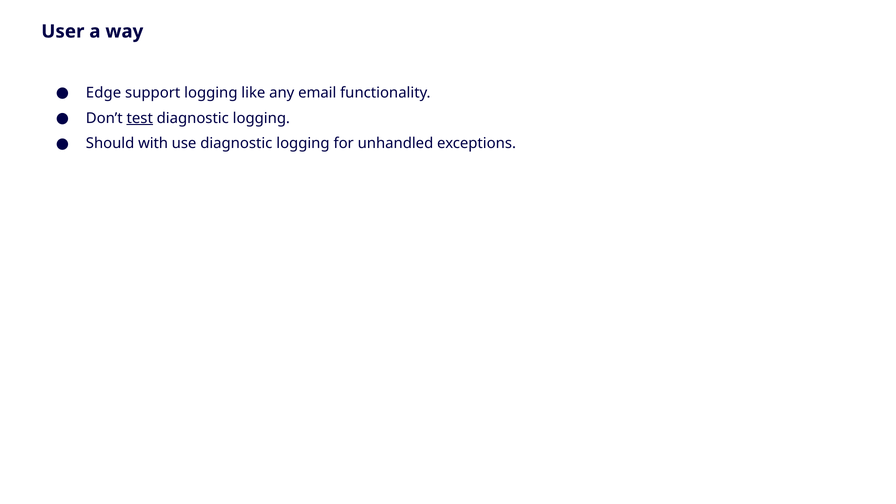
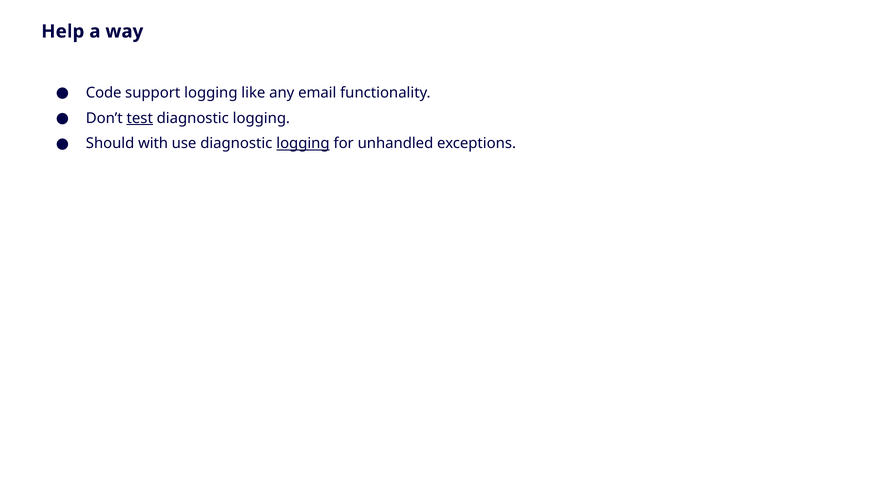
User: User -> Help (63, 31)
Edge: Edge -> Code (104, 93)
logging underline: none -> present (303, 143)
